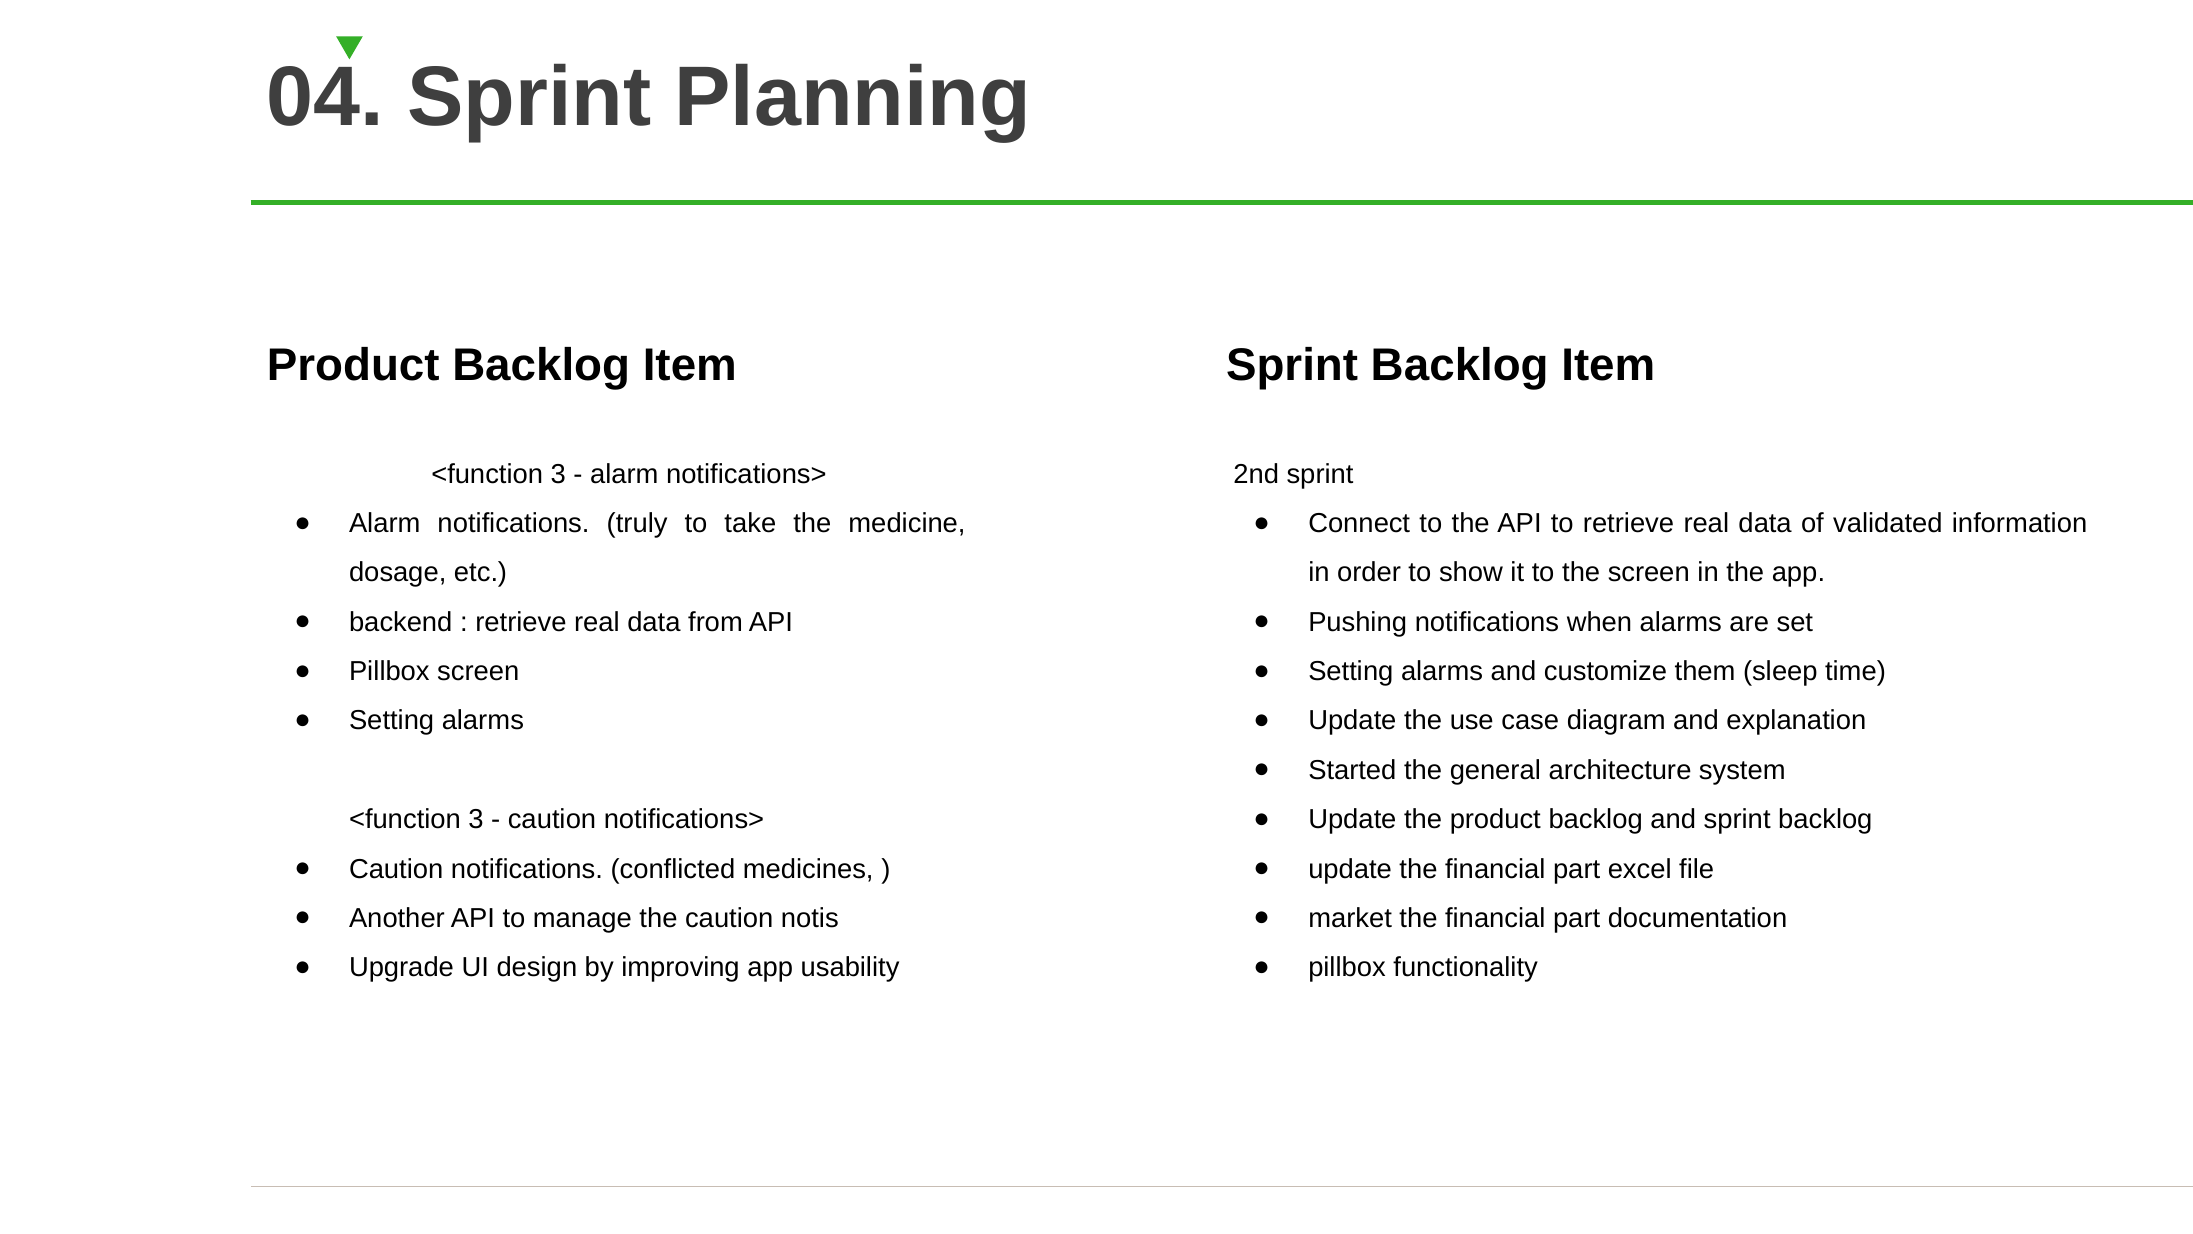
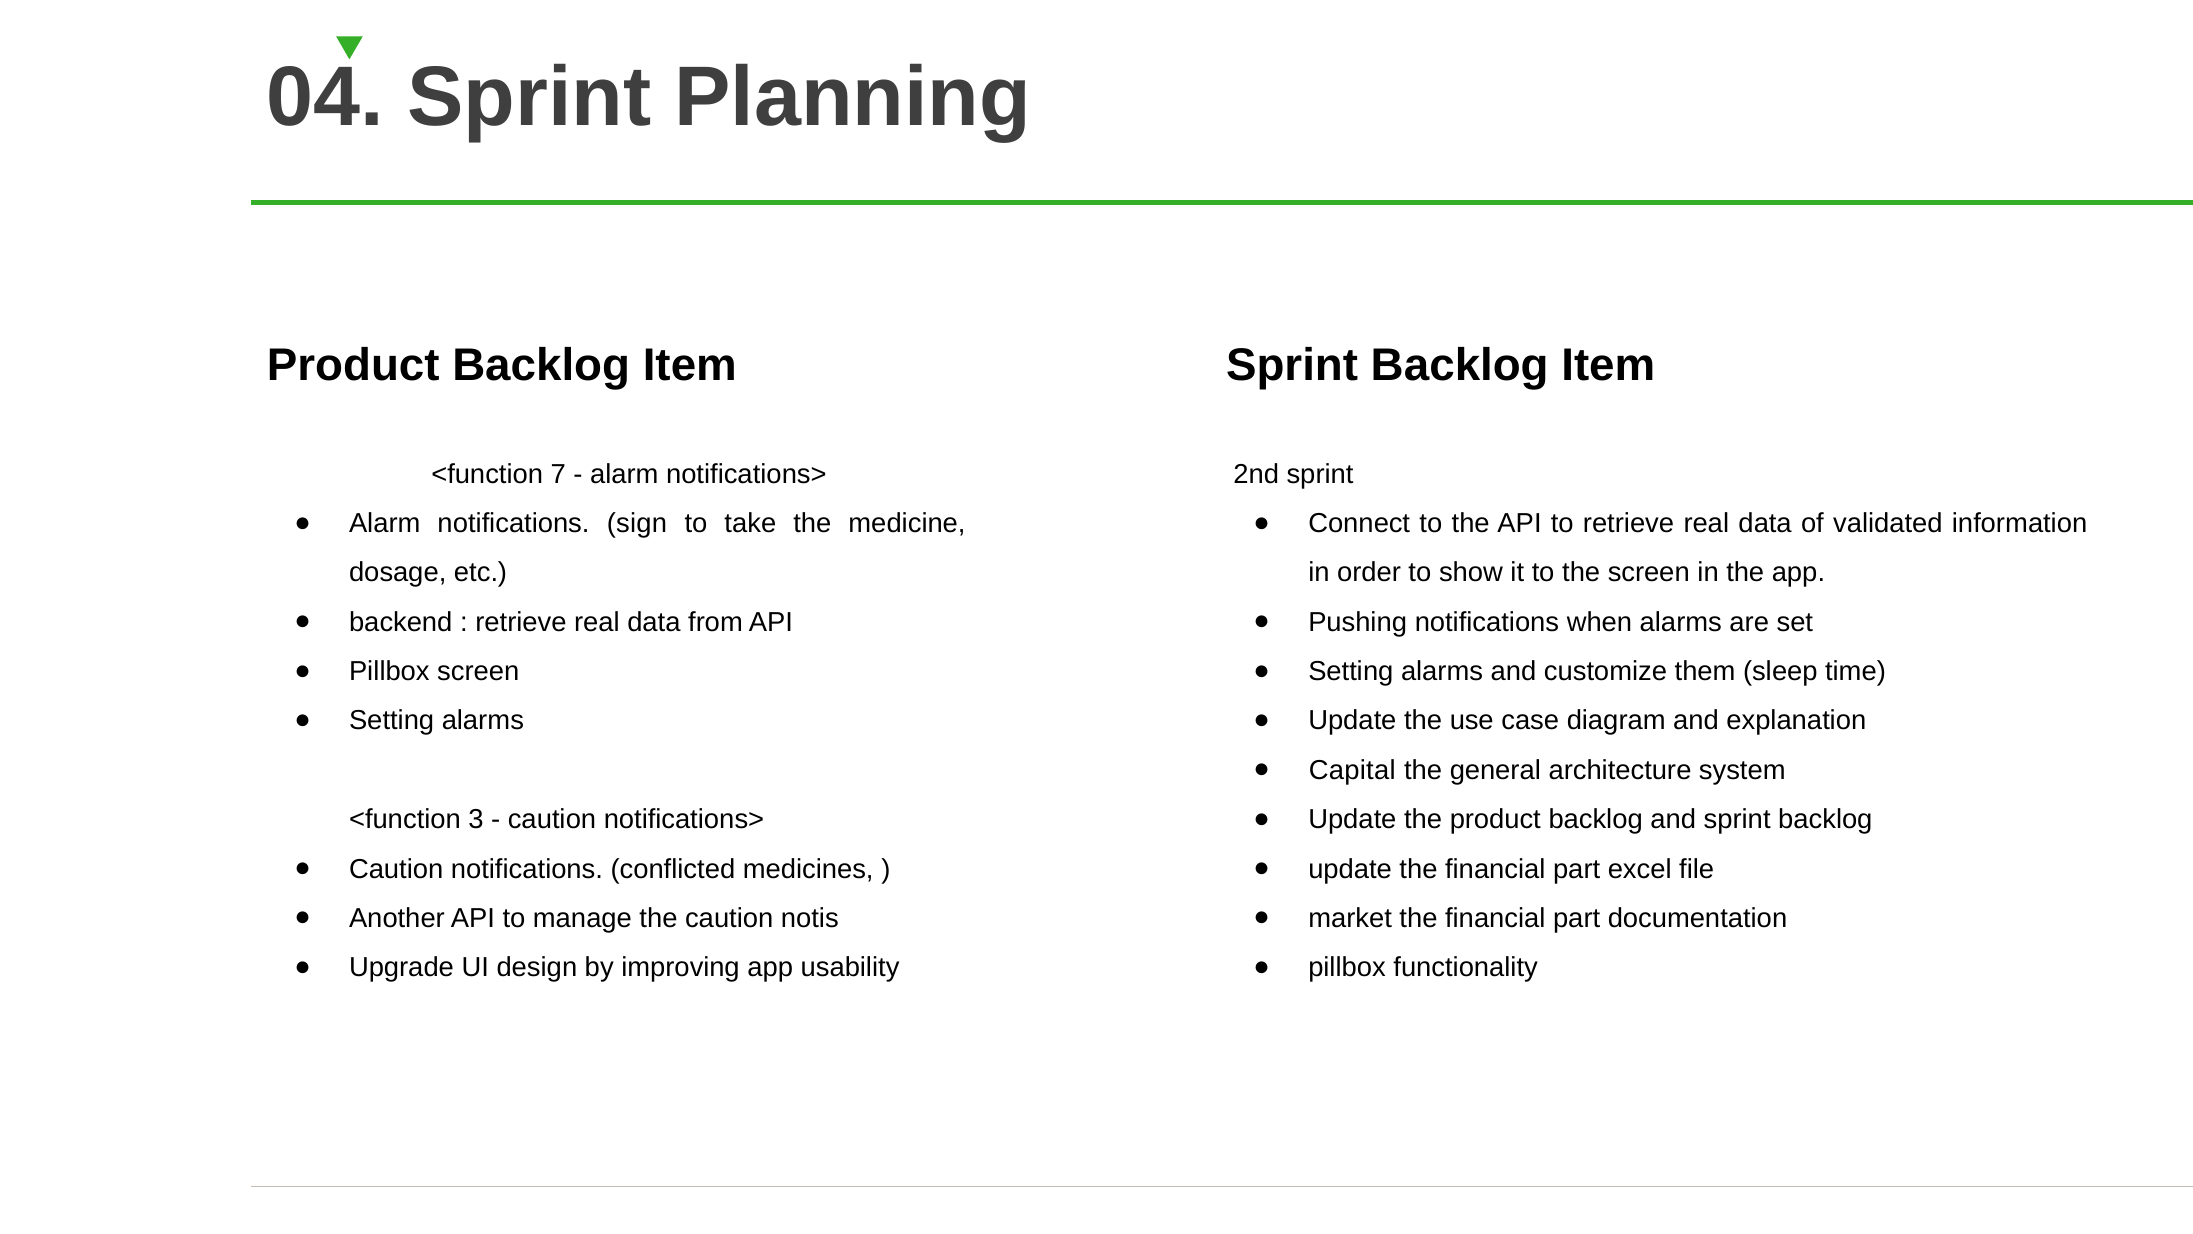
3: 3 -> 7 (558, 474)
truly: truly -> sign (637, 523)
Started: Started -> Capital (1352, 770)
